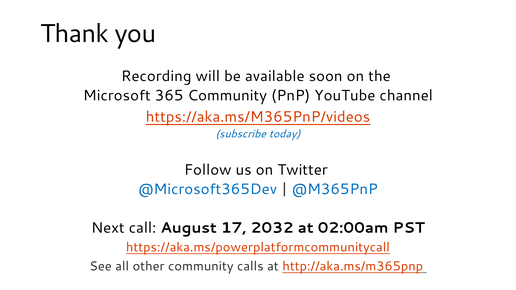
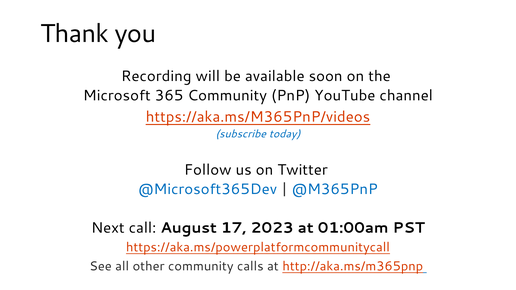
2032: 2032 -> 2023 (272, 228)
02:00am: 02:00am -> 01:00am (353, 228)
